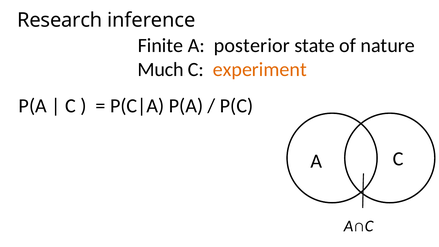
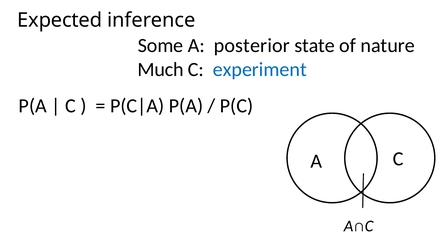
Research: Research -> Expected (60, 20)
Finite: Finite -> Some (161, 45)
experiment colour: orange -> blue (260, 70)
